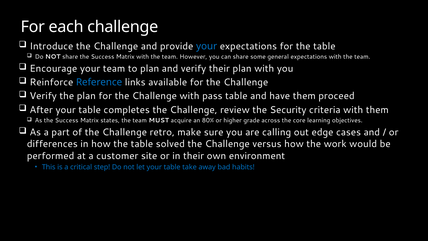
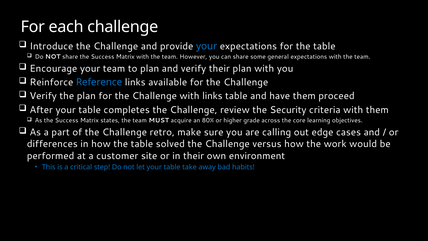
with pass: pass -> links (212, 96)
